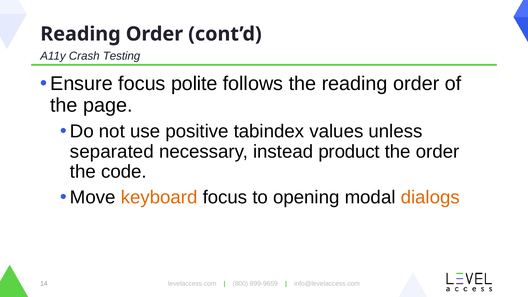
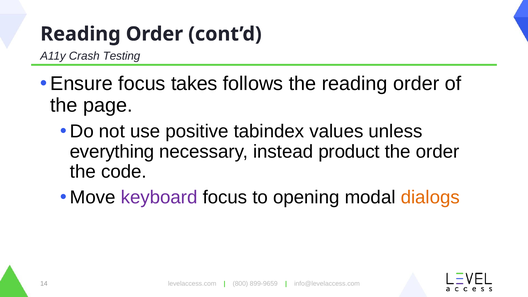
polite: polite -> takes (194, 84)
separated: separated -> everything (112, 152)
keyboard colour: orange -> purple (159, 197)
